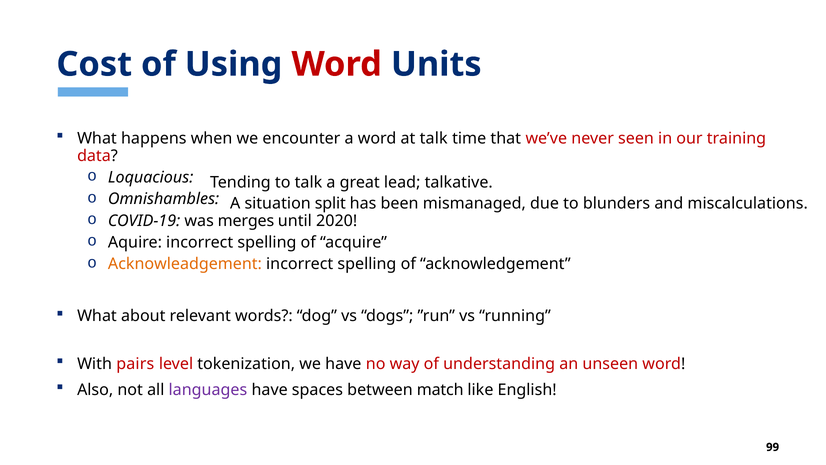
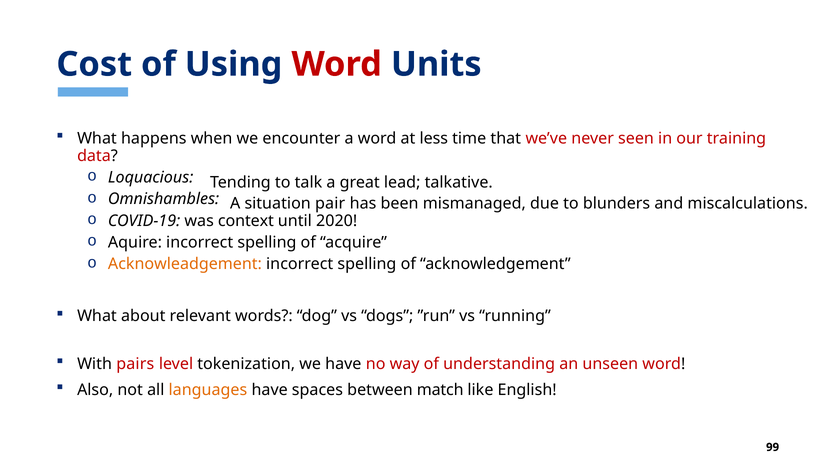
at talk: talk -> less (434, 138)
split: split -> pair (330, 203)
merges: merges -> context (246, 221)
languages colour: purple -> orange (208, 389)
